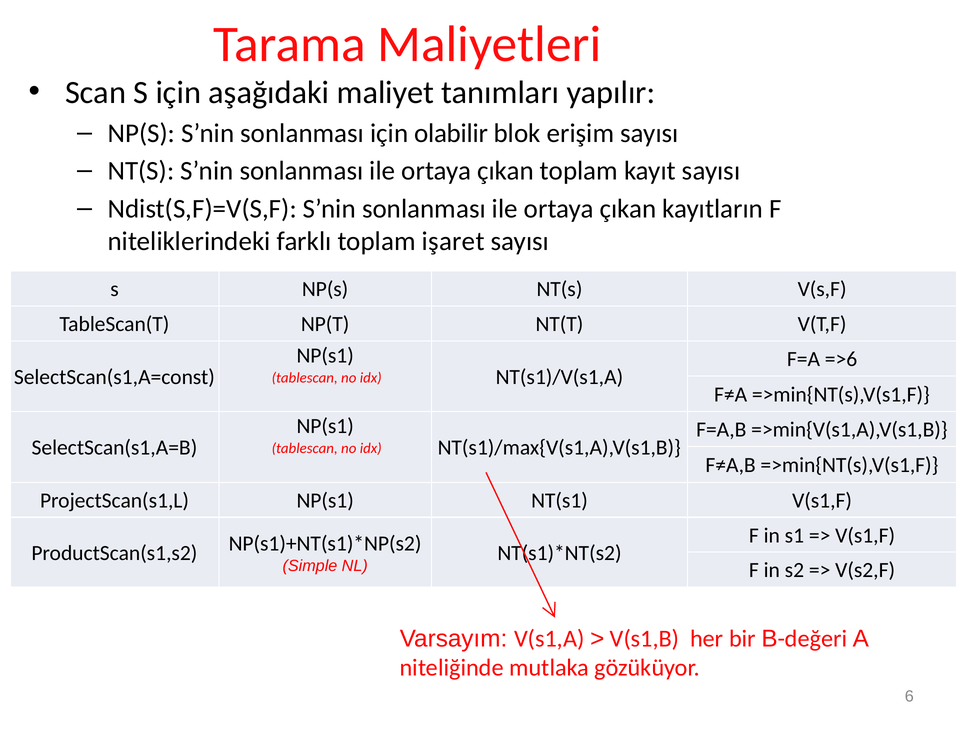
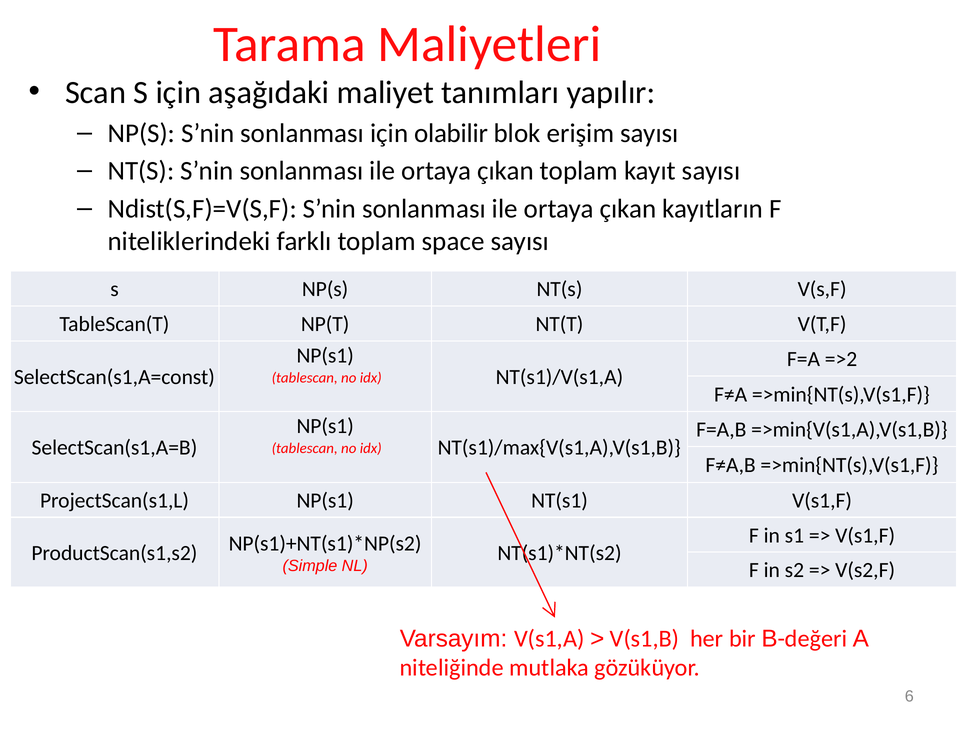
işaret: işaret -> space (453, 241)
=>6: =>6 -> =>2 (841, 359)
